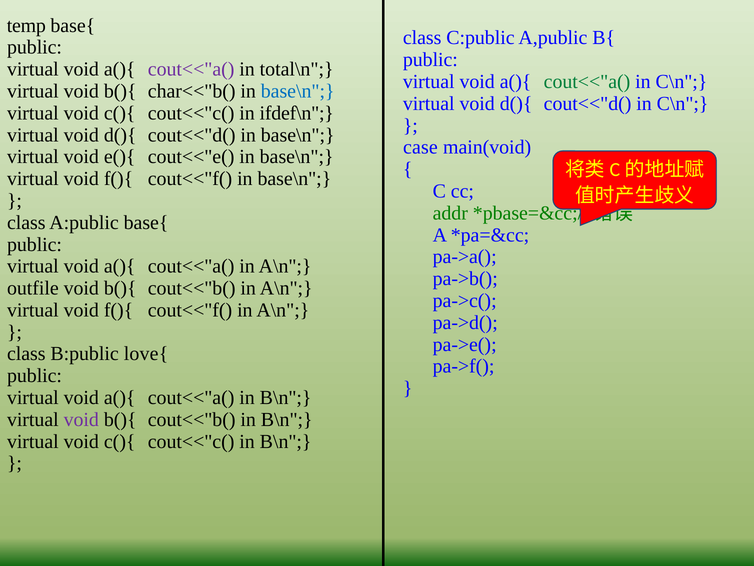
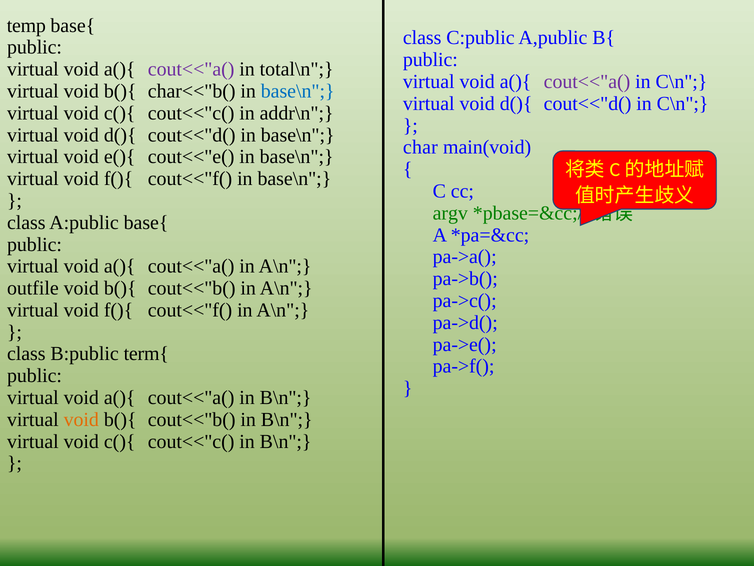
cout<<"a( colour: green -> purple (587, 82)
ifdef\n: ifdef\n -> addr\n (297, 113)
case: case -> char (420, 147)
addr: addr -> argv (450, 213)
love{: love{ -> term{ (146, 354)
void colour: purple -> orange (81, 419)
